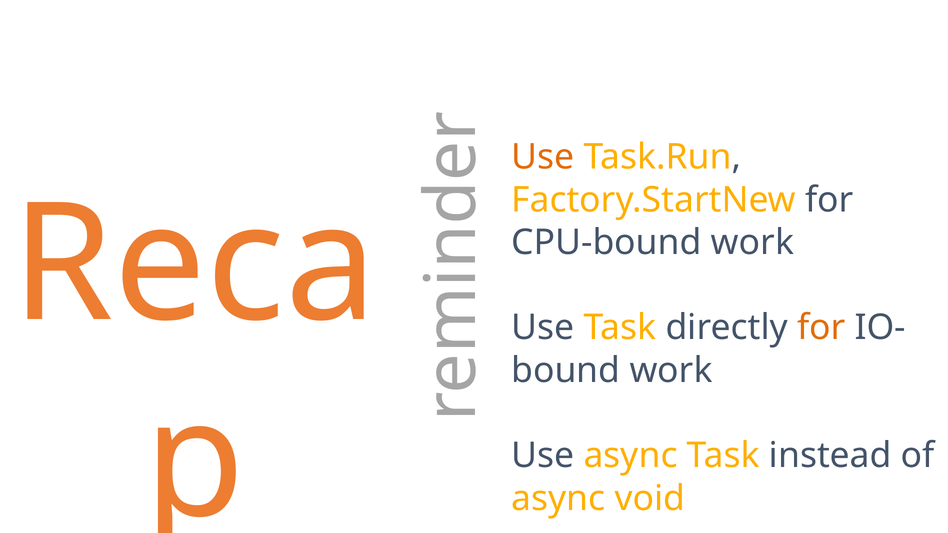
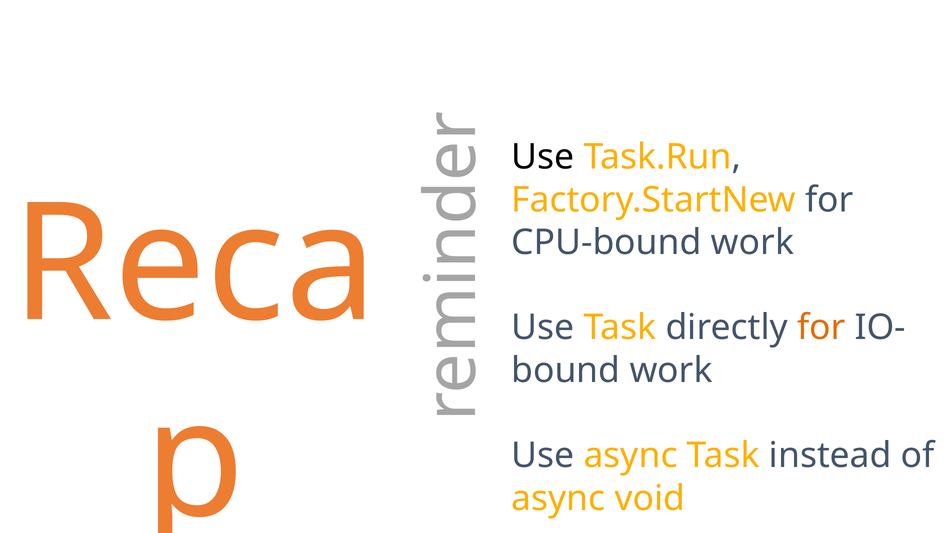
Use colour: orange -> black (543, 157)
